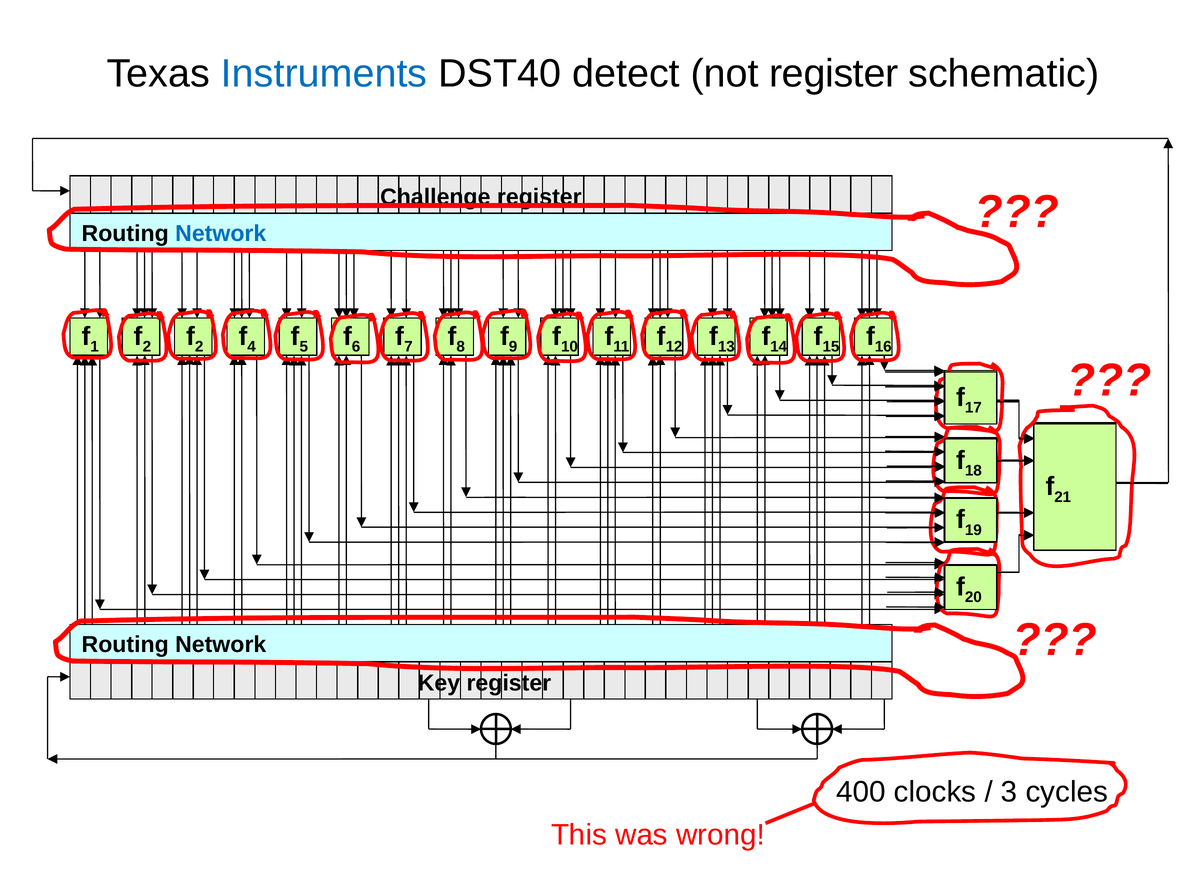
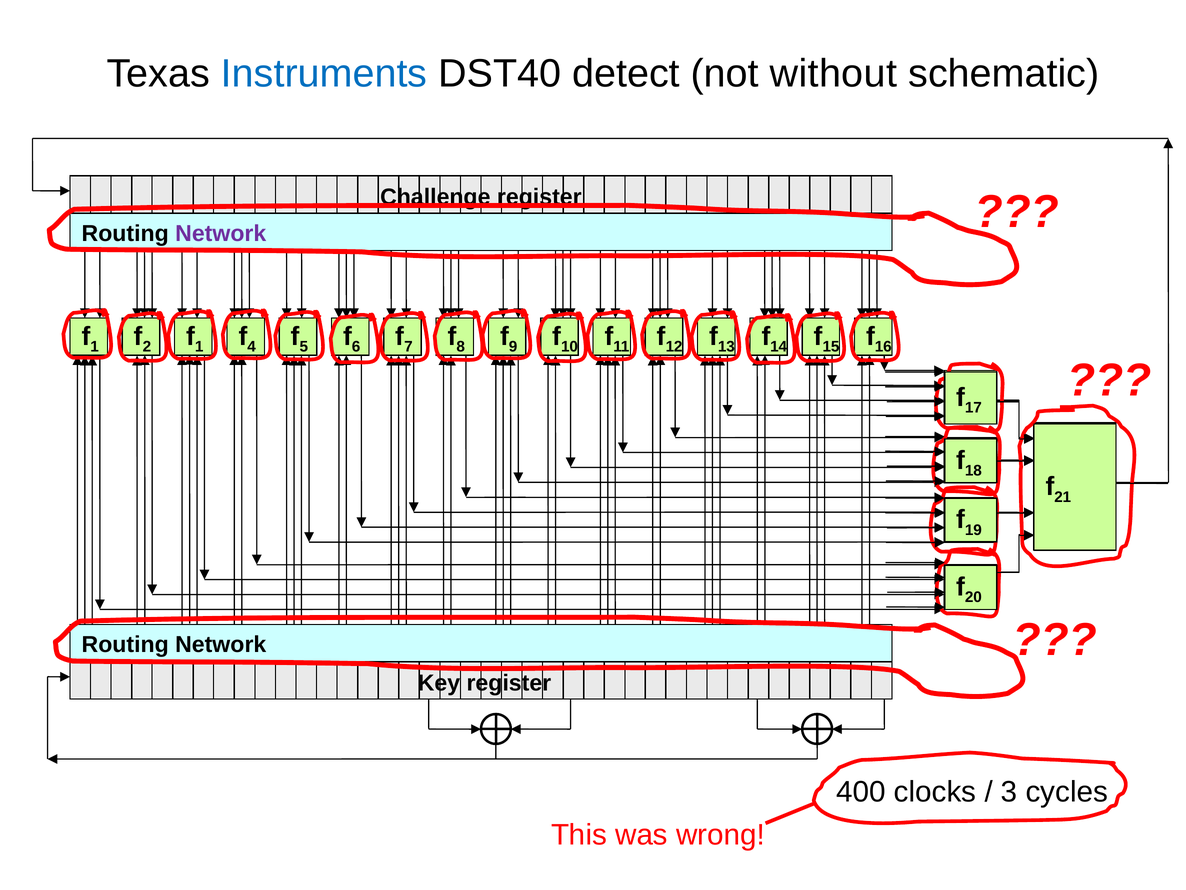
not register: register -> without (833, 73)
Network colour: blue -> purple (221, 233)
2: 2 -> 1 (199, 346)
